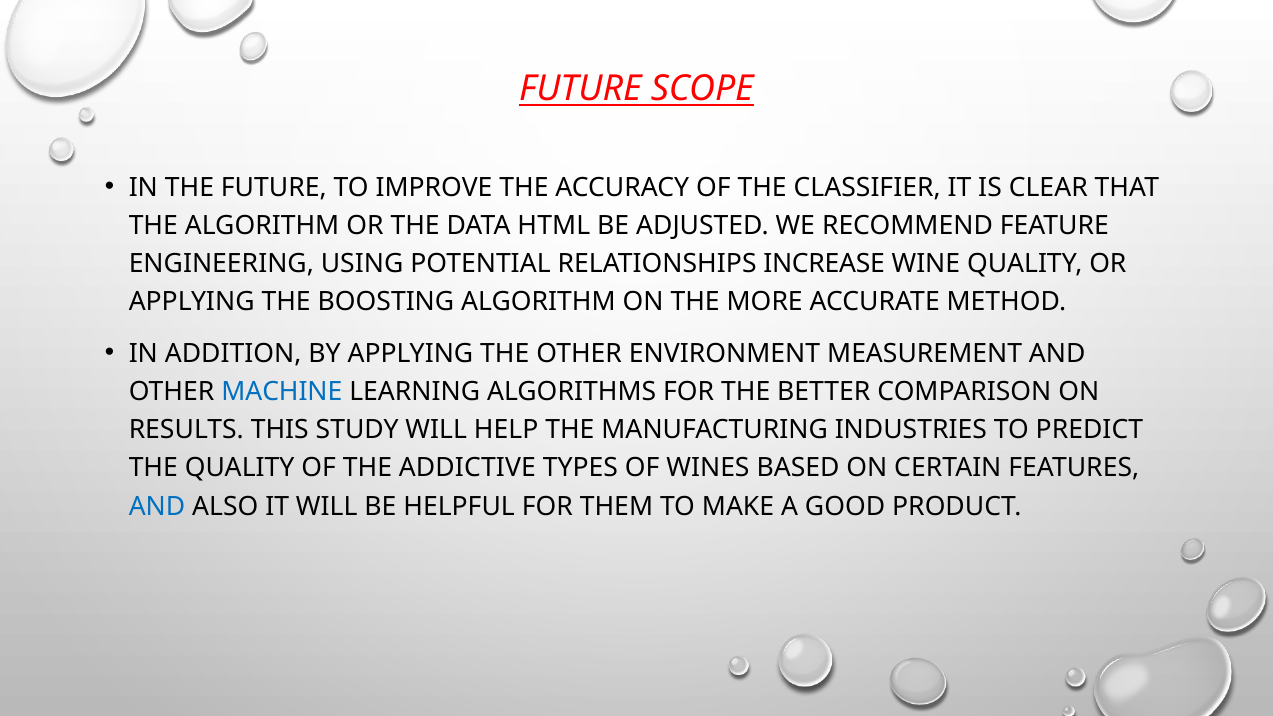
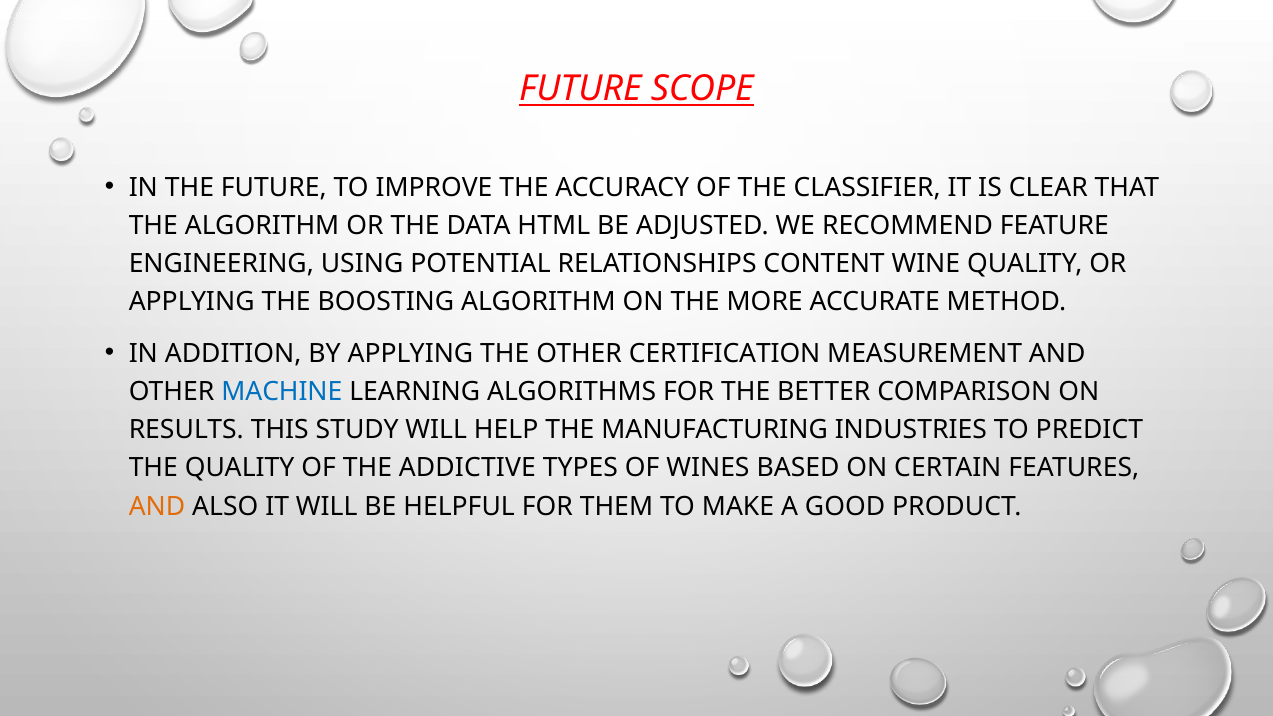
INCREASE: INCREASE -> CONTENT (824, 264)
ENVIRONMENT: ENVIRONMENT -> CERTIFICATION (725, 354)
AND colour: blue -> orange (157, 506)
